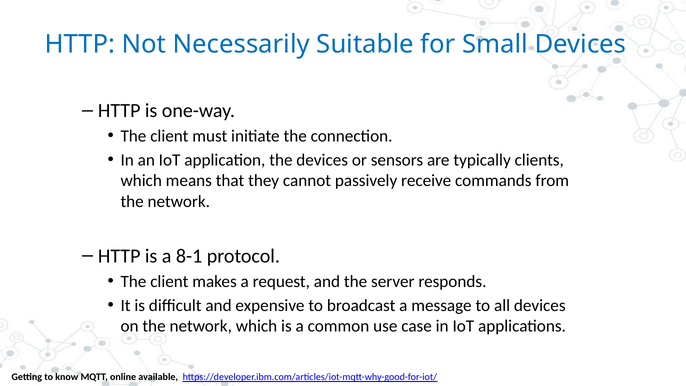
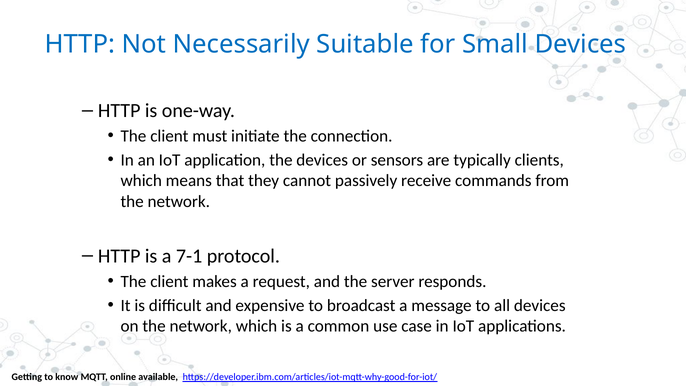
8-1: 8-1 -> 7-1 (189, 256)
